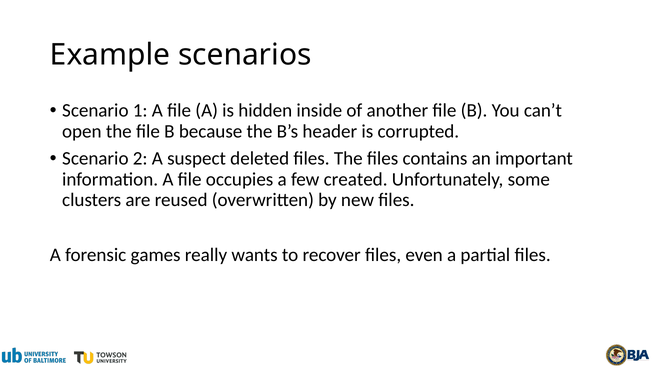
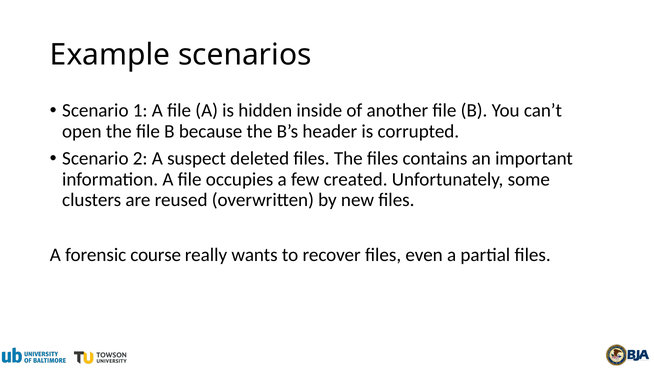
games: games -> course (156, 255)
